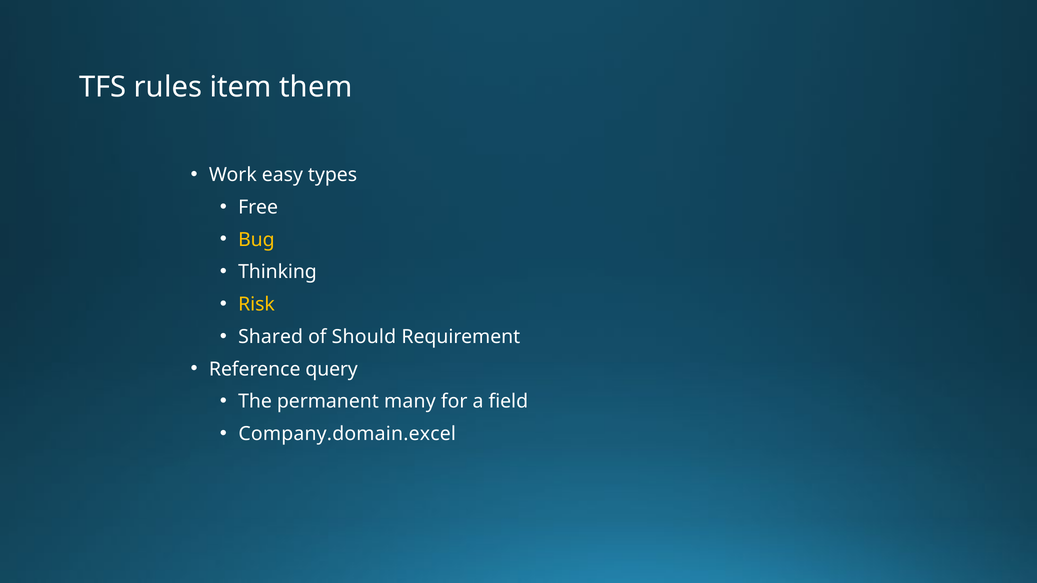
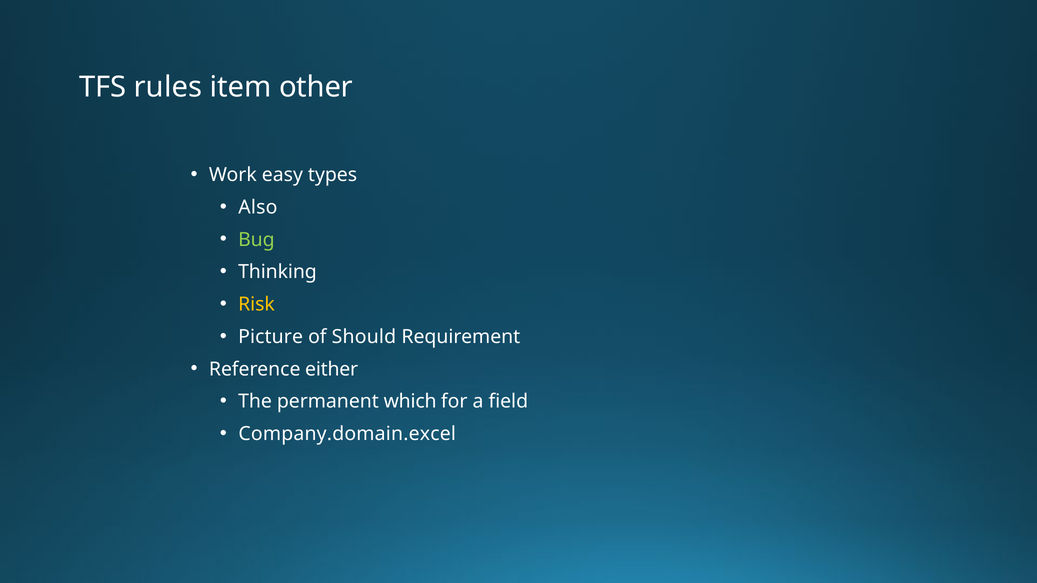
them: them -> other (316, 87)
Free: Free -> Also (258, 207)
Bug colour: yellow -> light green (256, 240)
Shared: Shared -> Picture (271, 337)
query: query -> either (332, 369)
many: many -> which (410, 402)
